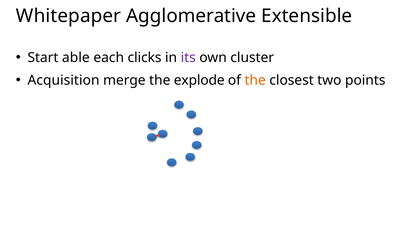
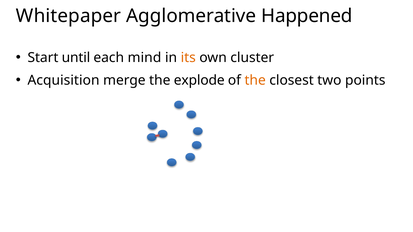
Extensible: Extensible -> Happened (307, 16)
able: able -> until (76, 58)
clicks: clicks -> mind (144, 58)
its colour: purple -> orange (188, 58)
